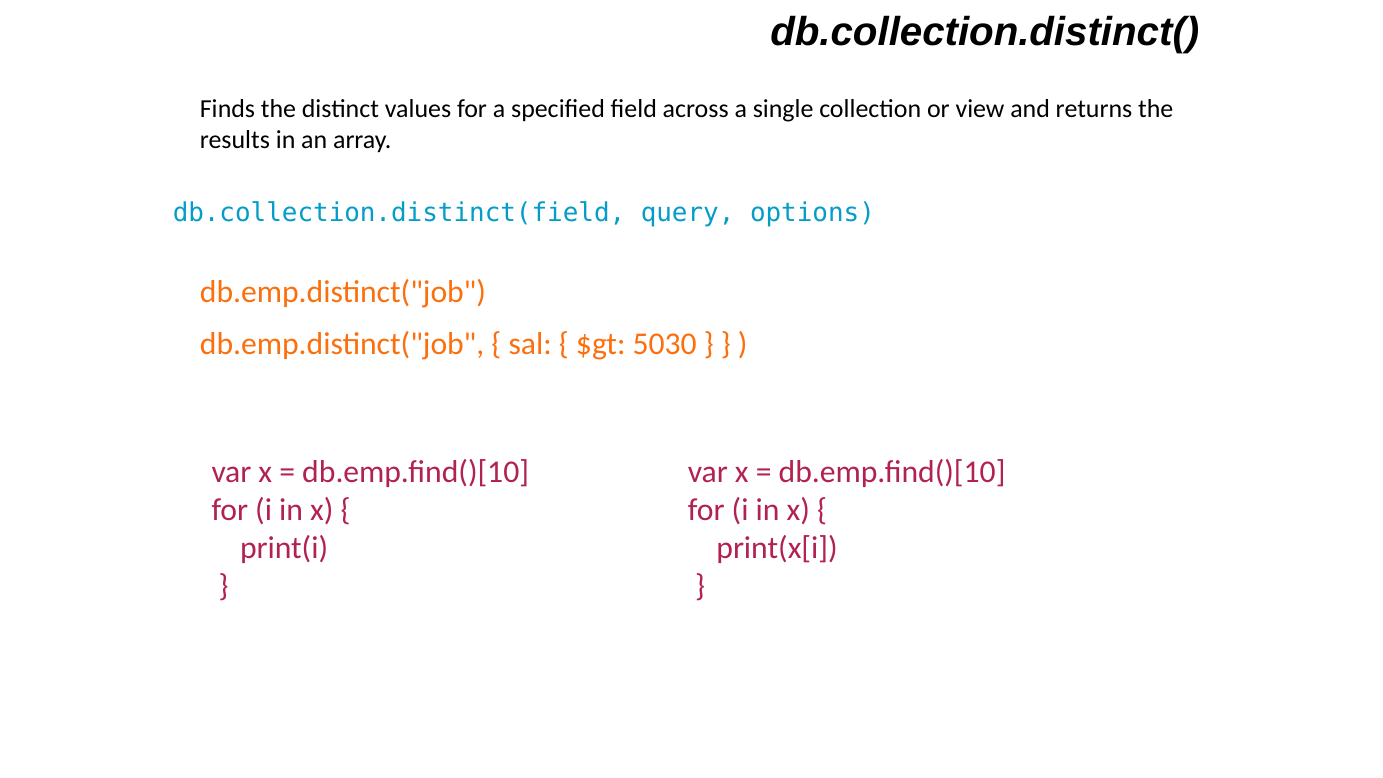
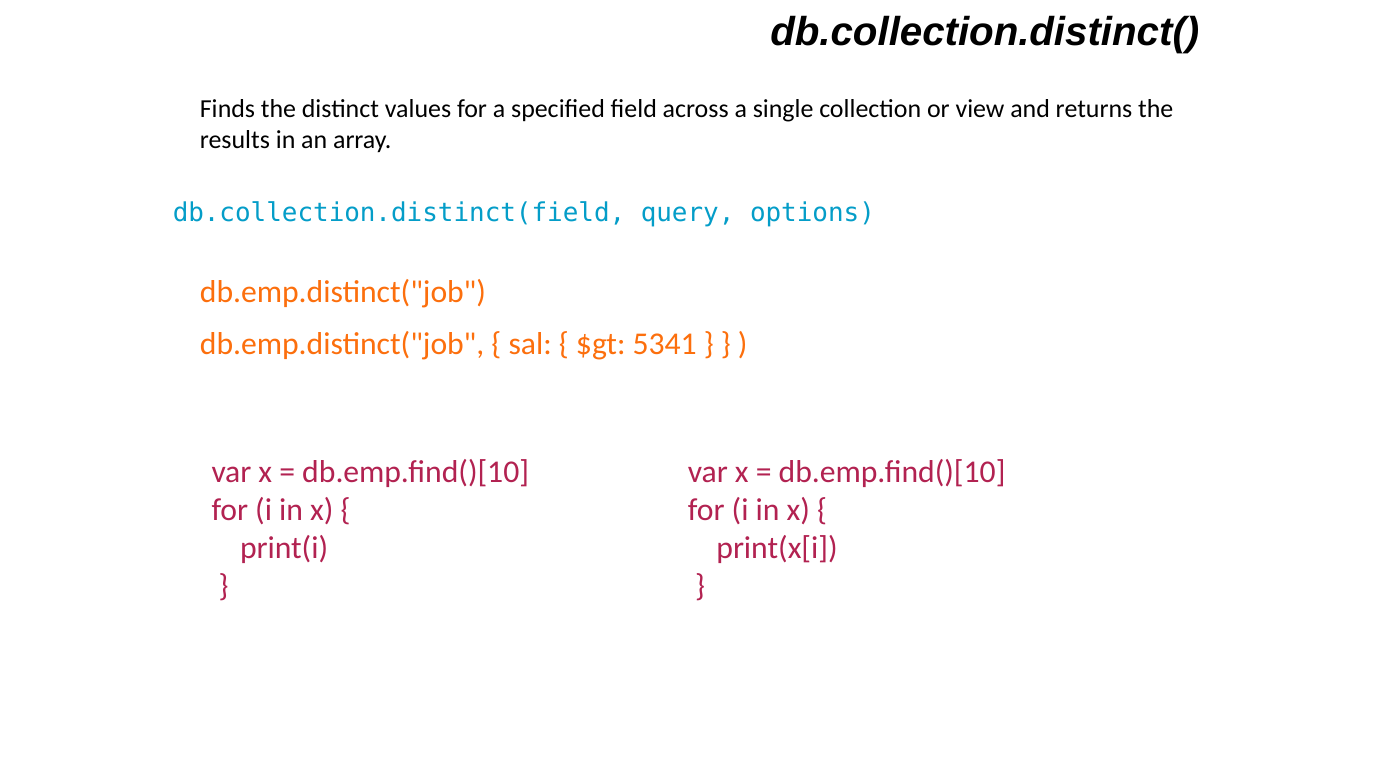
5030: 5030 -> 5341 (665, 344)
